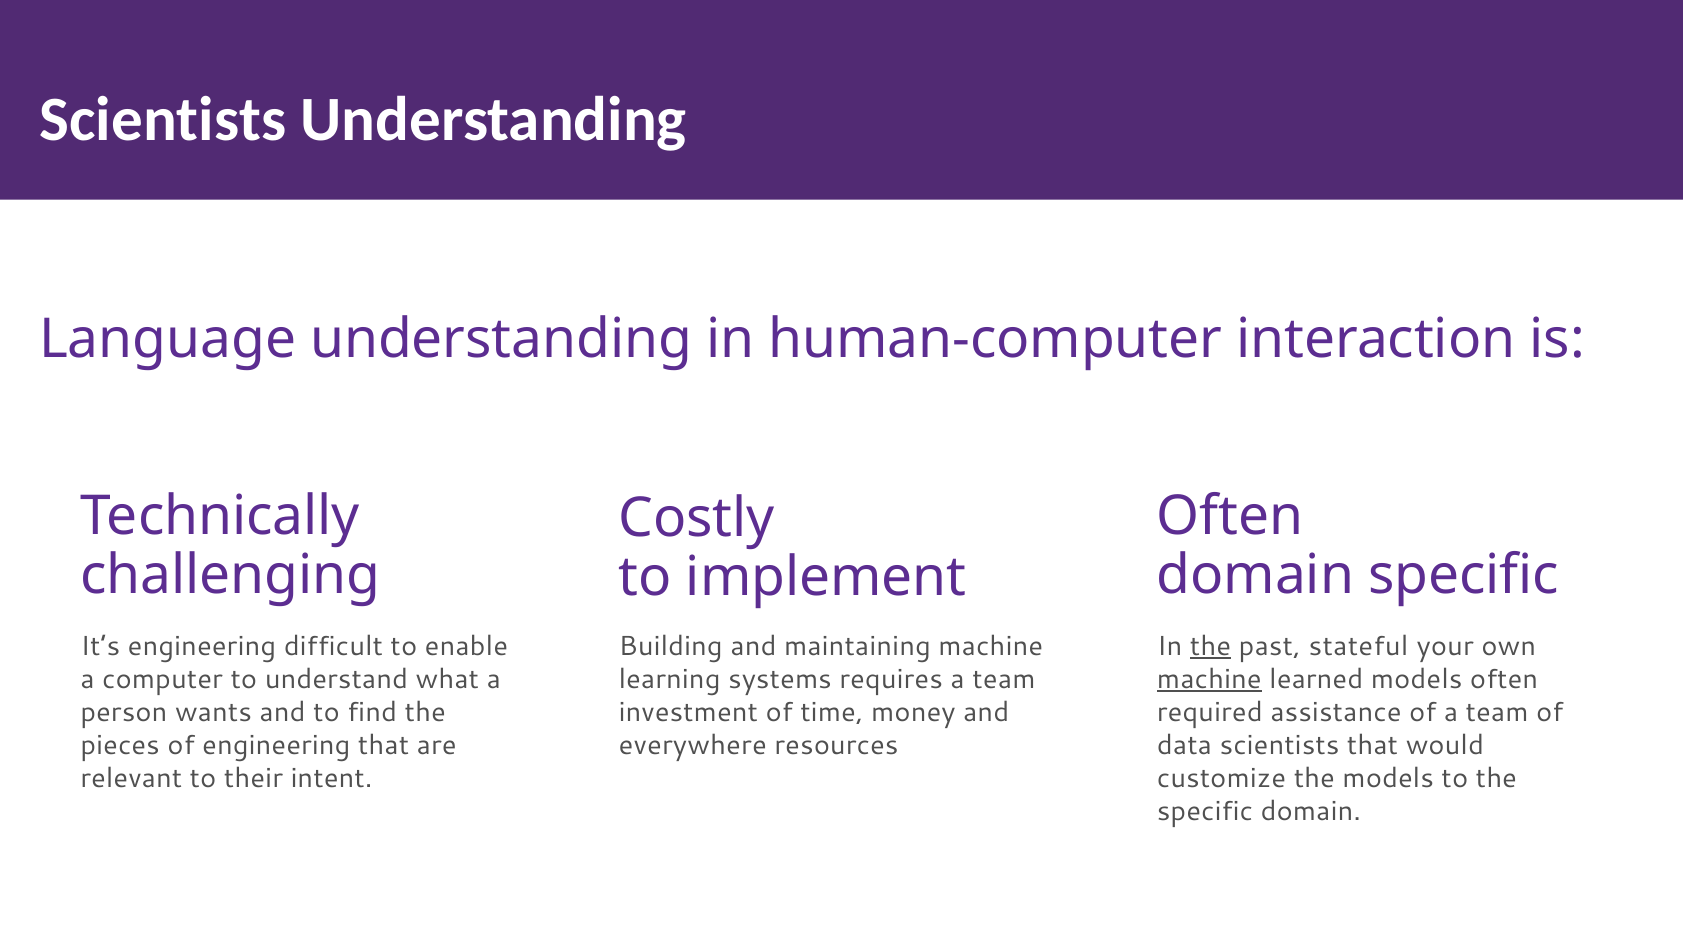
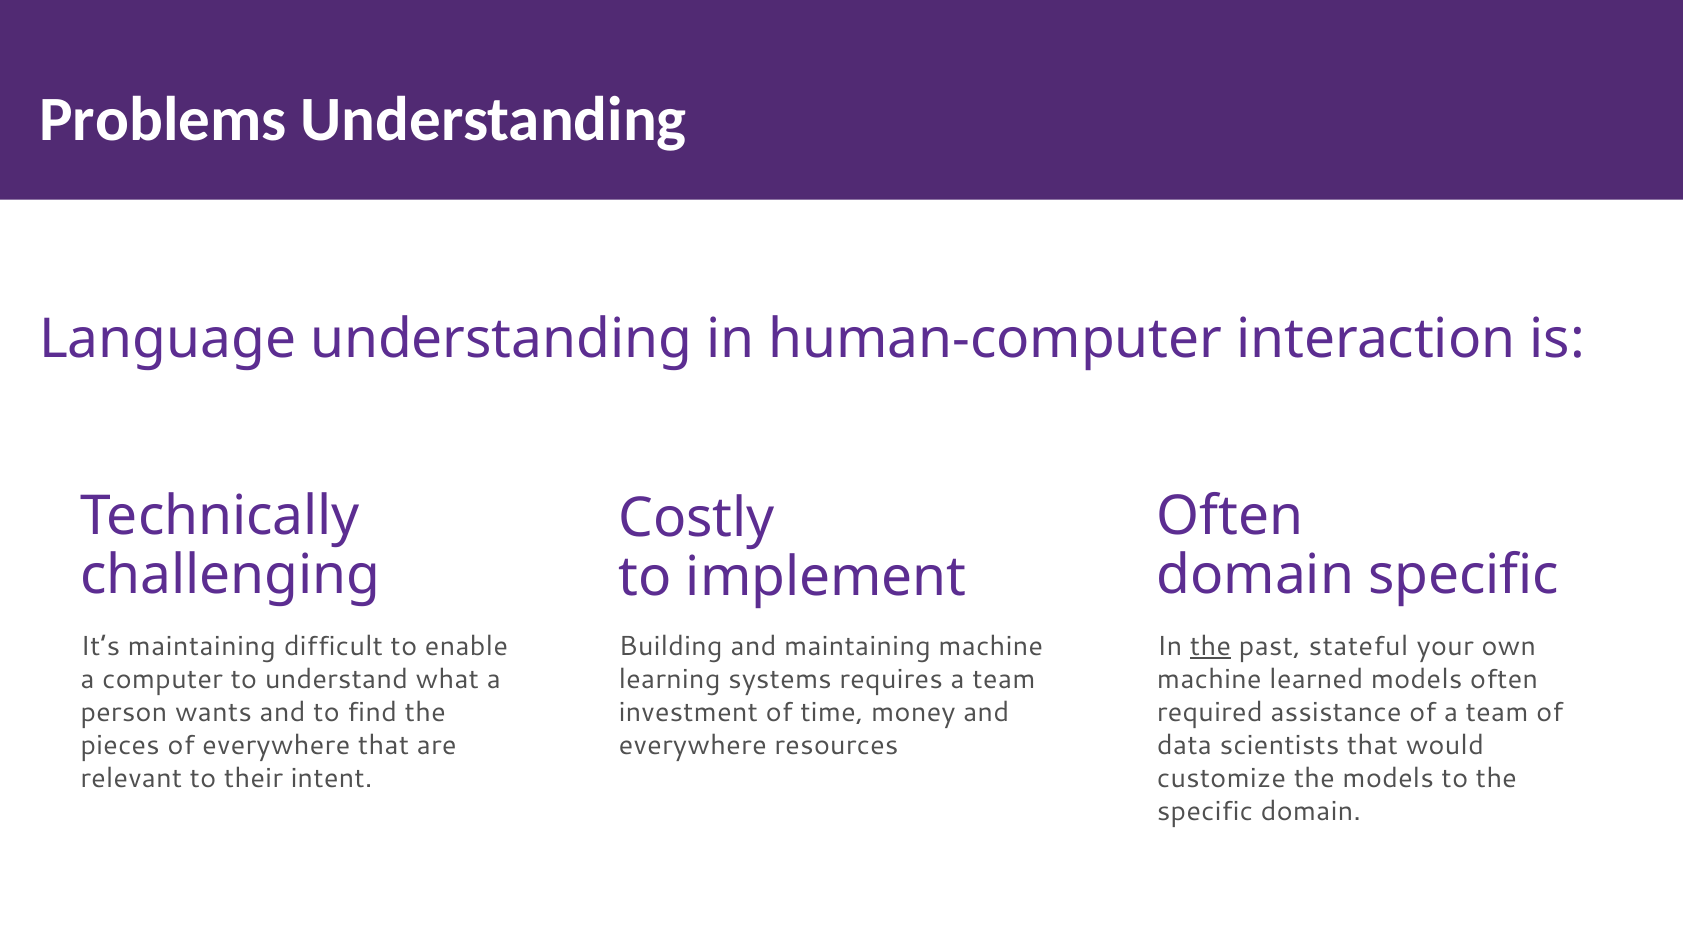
Scientists: Scientists -> Problems (163, 119)
It’s engineering: engineering -> maintaining (202, 646)
machine underline: present -> none (1209, 680)
of engineering: engineering -> everywhere (276, 746)
